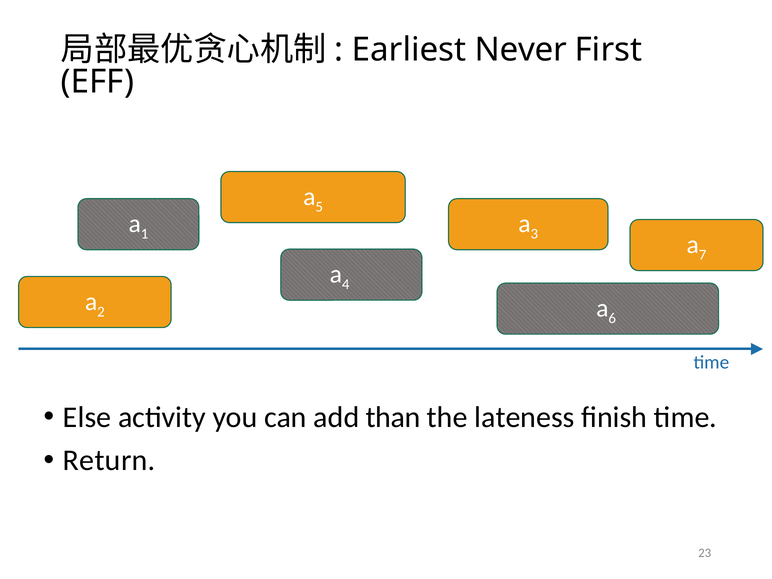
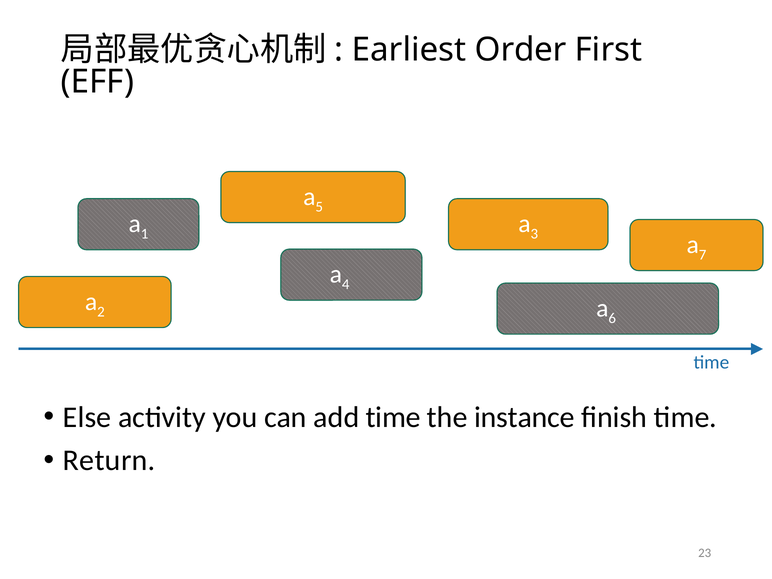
Never: Never -> Order (521, 50)
add than: than -> time (393, 417)
lateness: lateness -> instance (525, 417)
